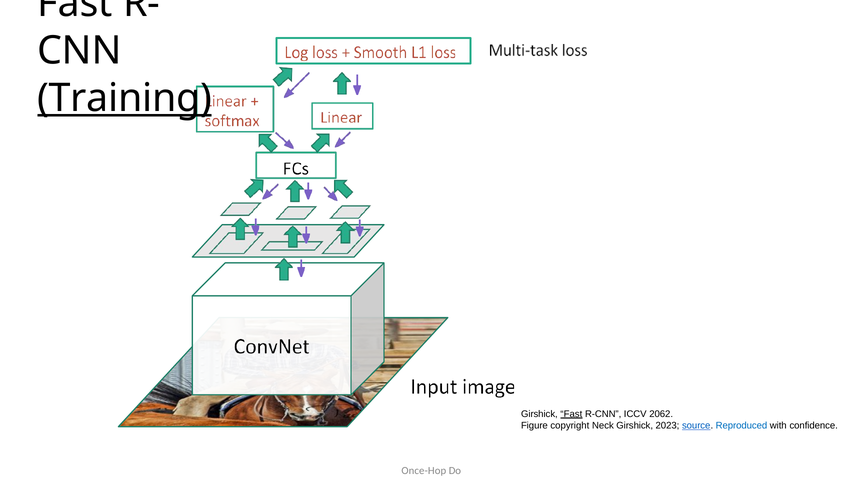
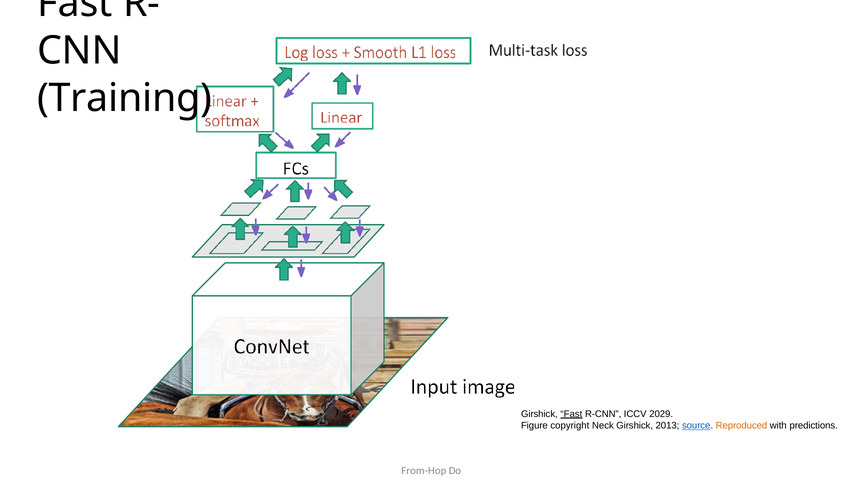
Training underline: present -> none (125, 98)
2062: 2062 -> 2029 (661, 413)
2023: 2023 -> 2013 (667, 425)
Reproduced colour: blue -> orange (741, 425)
confidence: confidence -> predictions (814, 425)
Once-Hop: Once-Hop -> From-Hop (424, 470)
